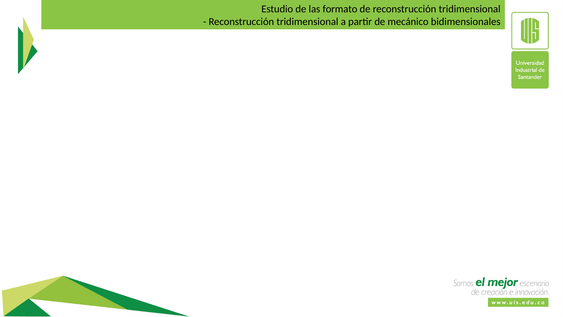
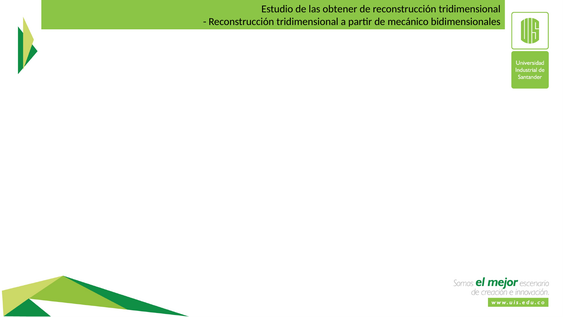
formato: formato -> obtener (340, 9)
